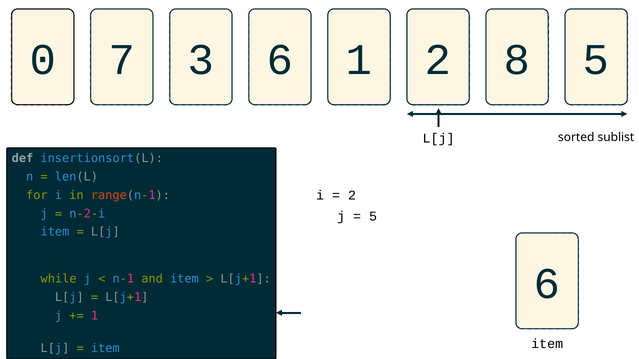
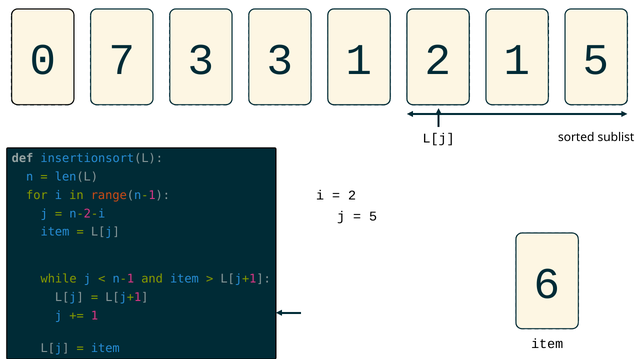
3 6: 6 -> 3 (280, 60)
8: 8 -> 1 (517, 60)
